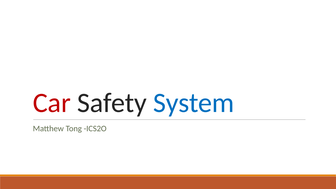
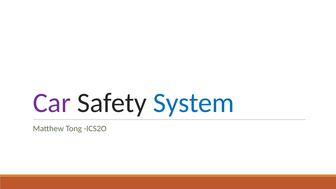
Car colour: red -> purple (52, 103)
